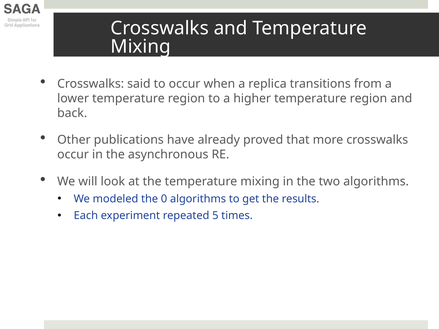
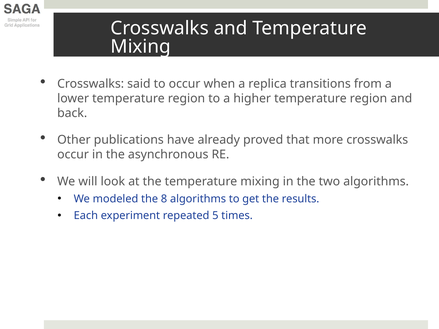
0: 0 -> 8 (164, 199)
